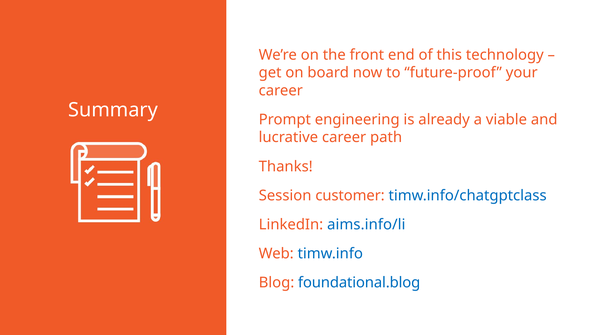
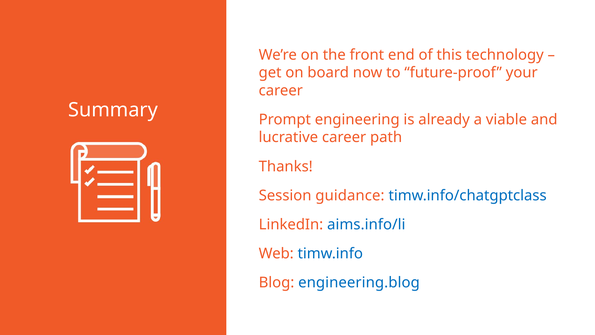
customer: customer -> guidance (350, 195)
foundational.blog: foundational.blog -> engineering.blog (359, 282)
